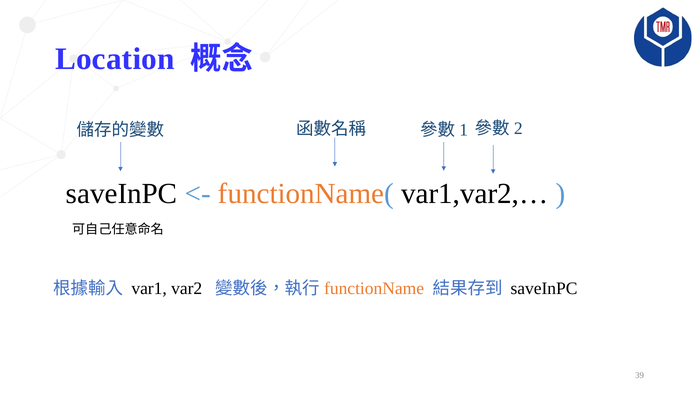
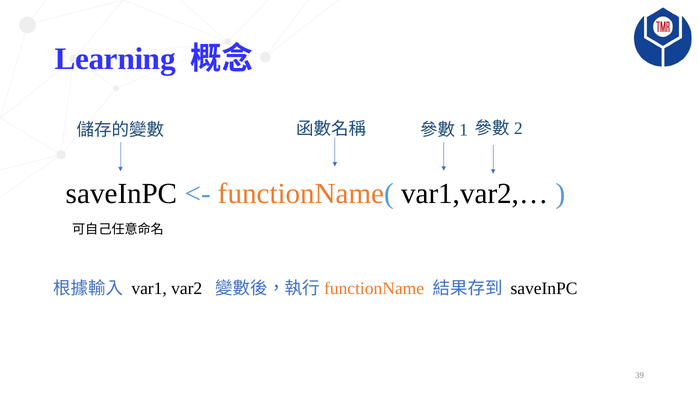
Location: Location -> Learning (115, 59)
